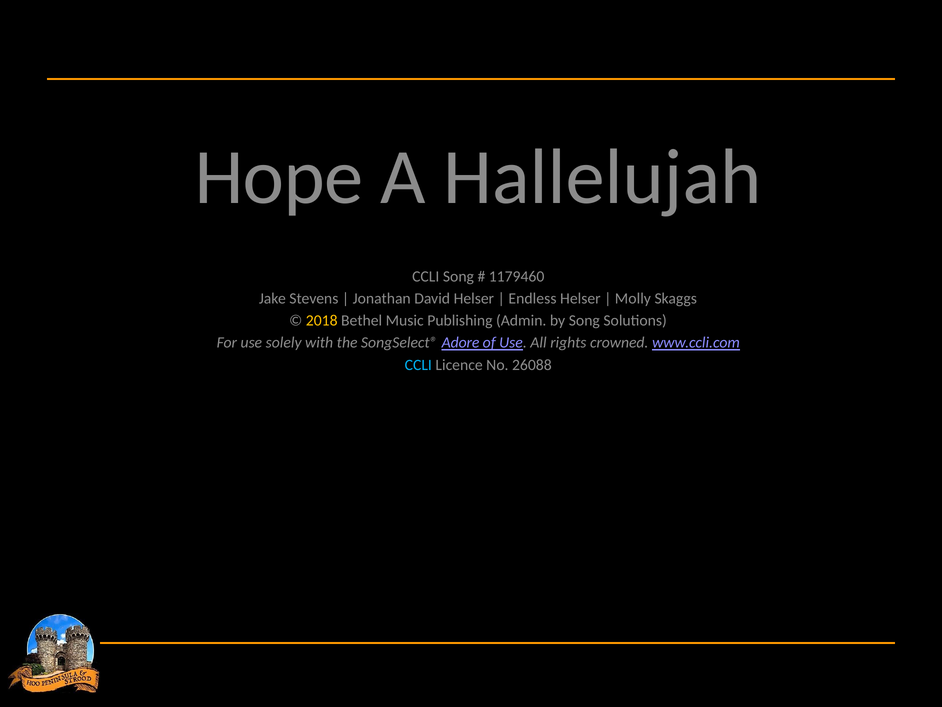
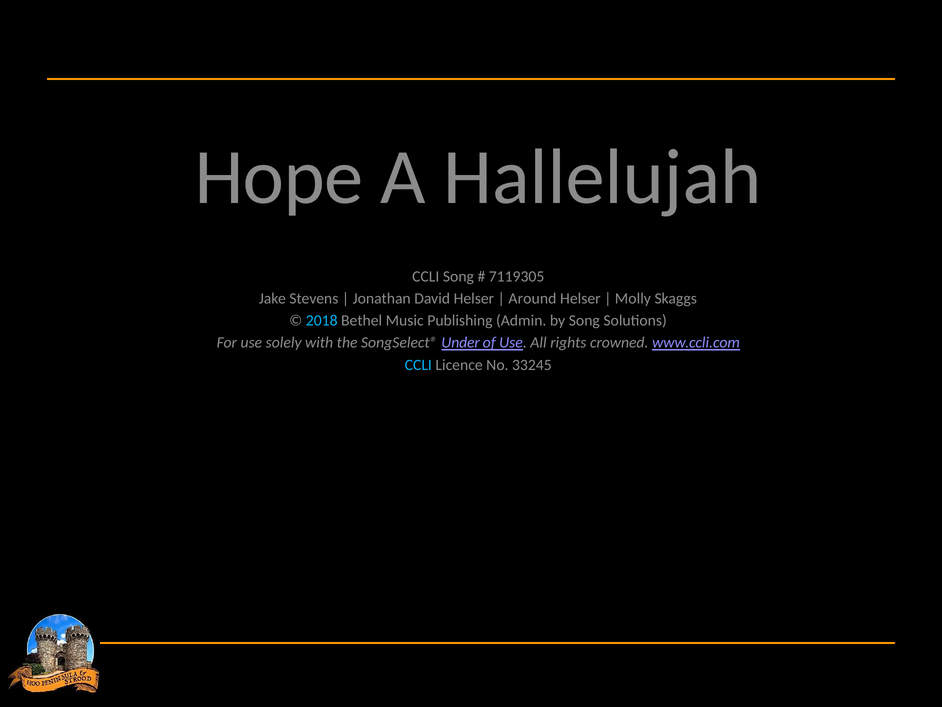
1179460: 1179460 -> 7119305 (517, 276)
Endless: Endless -> Around (532, 298)
2018 colour: yellow -> light blue (322, 320)
Adore: Adore -> Under (461, 342)
26088: 26088 -> 33245 (532, 365)
